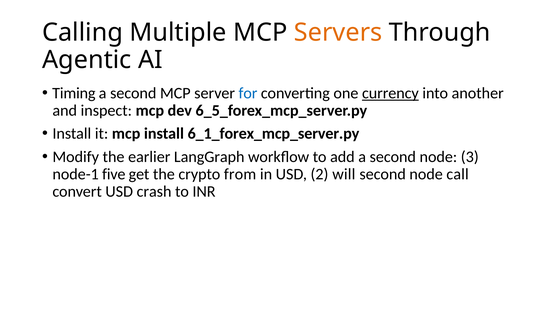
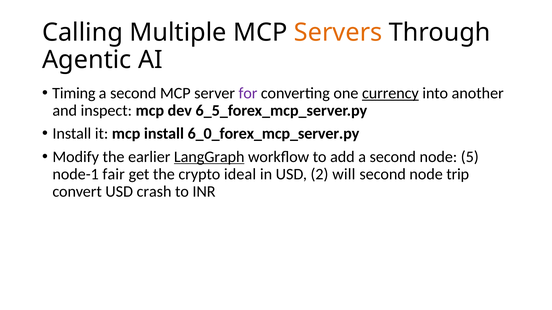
for colour: blue -> purple (248, 93)
6_1_forex_mcp_server.py: 6_1_forex_mcp_server.py -> 6_0_forex_mcp_server.py (273, 134)
LangGraph underline: none -> present (209, 157)
3: 3 -> 5 (470, 157)
five: five -> fair (114, 174)
from: from -> ideal (240, 174)
call: call -> trip (458, 174)
